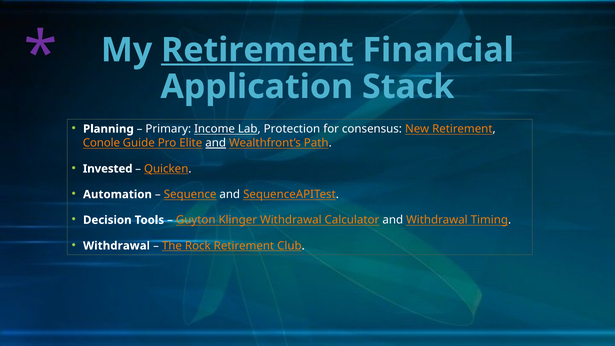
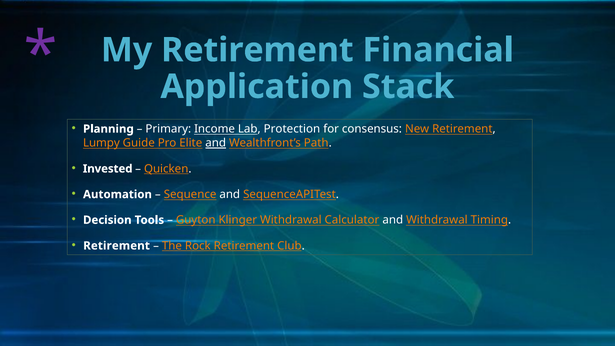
Retirement underline: present -> none (257, 50)
Conole: Conole -> Lumpy (101, 143)
Withdrawal: Withdrawal -> Retirement (117, 246)
